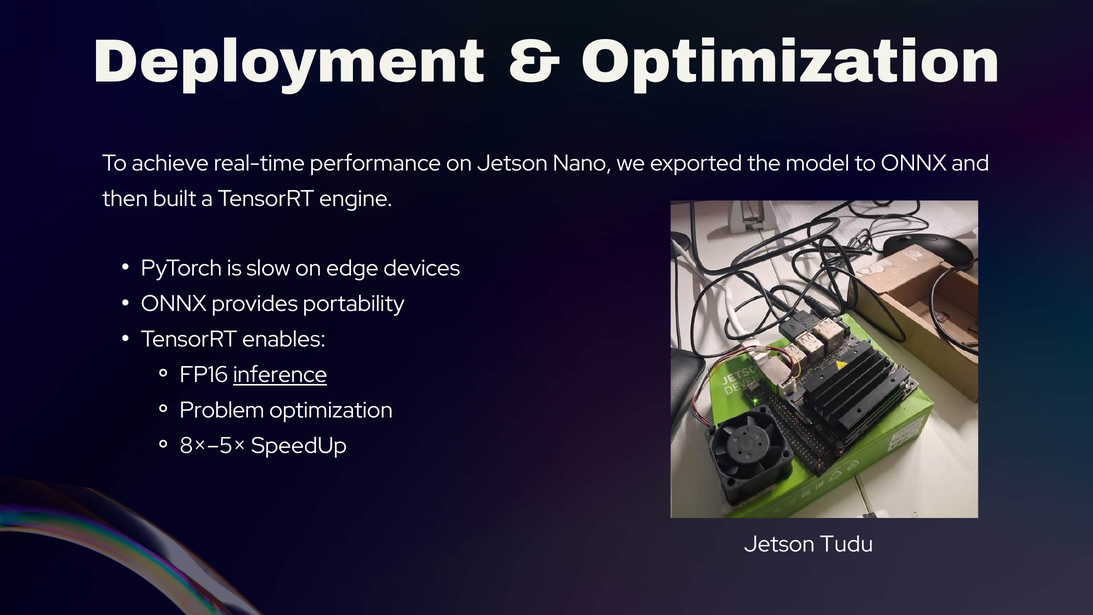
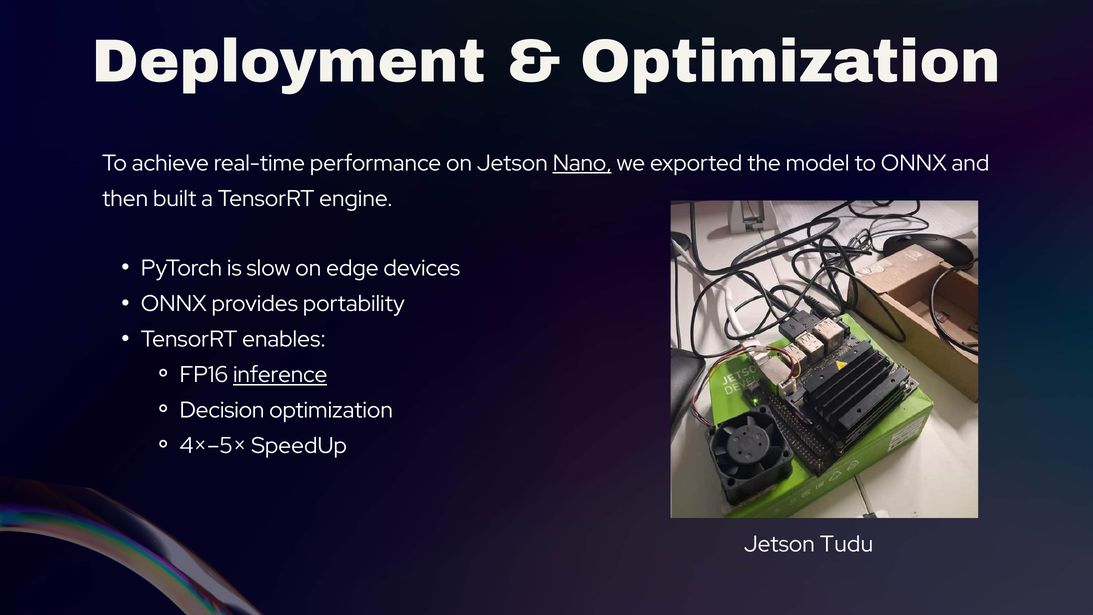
Nano underline: none -> present (582, 163)
Problem: Problem -> Decision (222, 410)
8×–5×: 8×–5× -> 4×–5× (213, 446)
